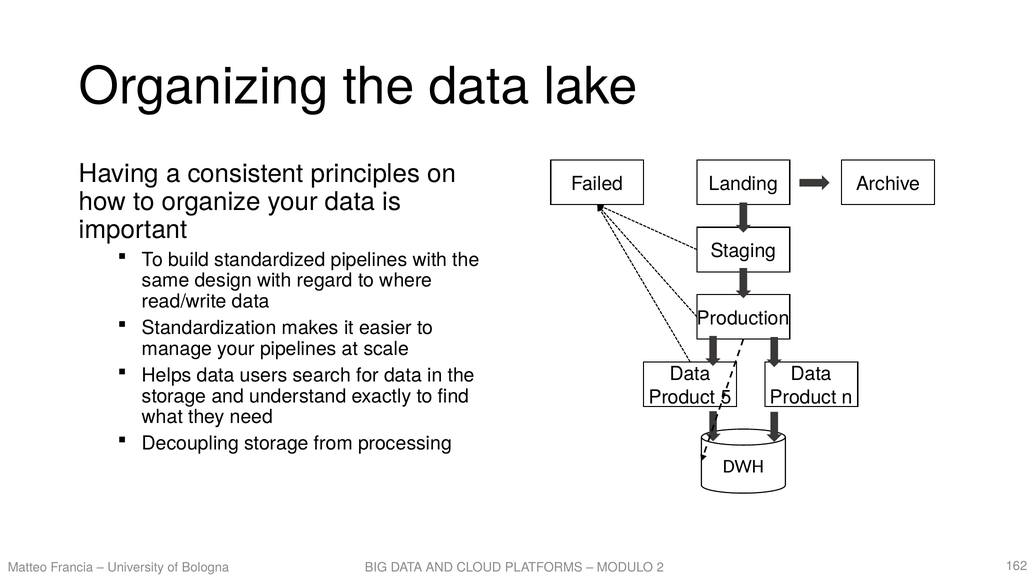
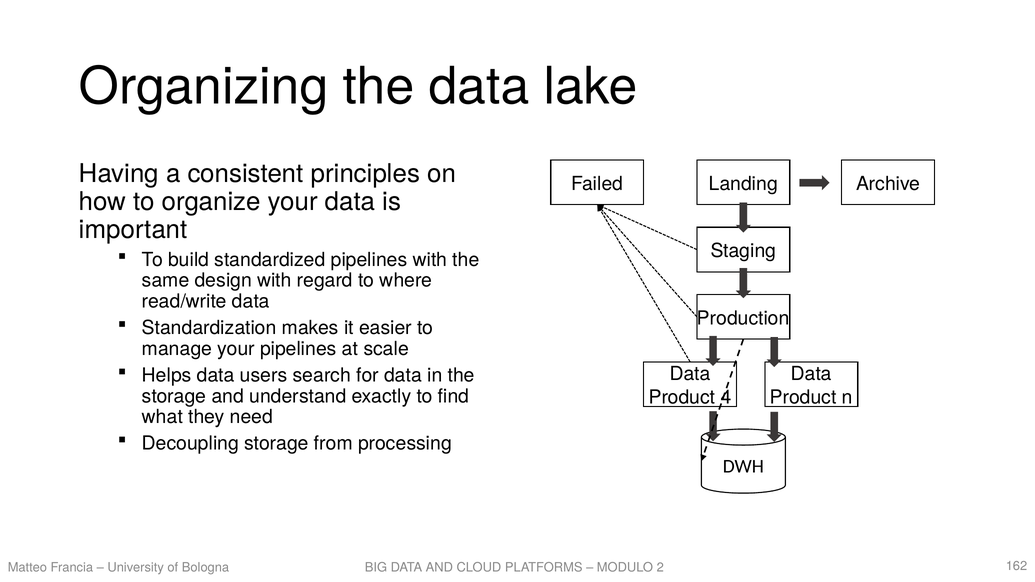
5: 5 -> 4 (726, 397)
